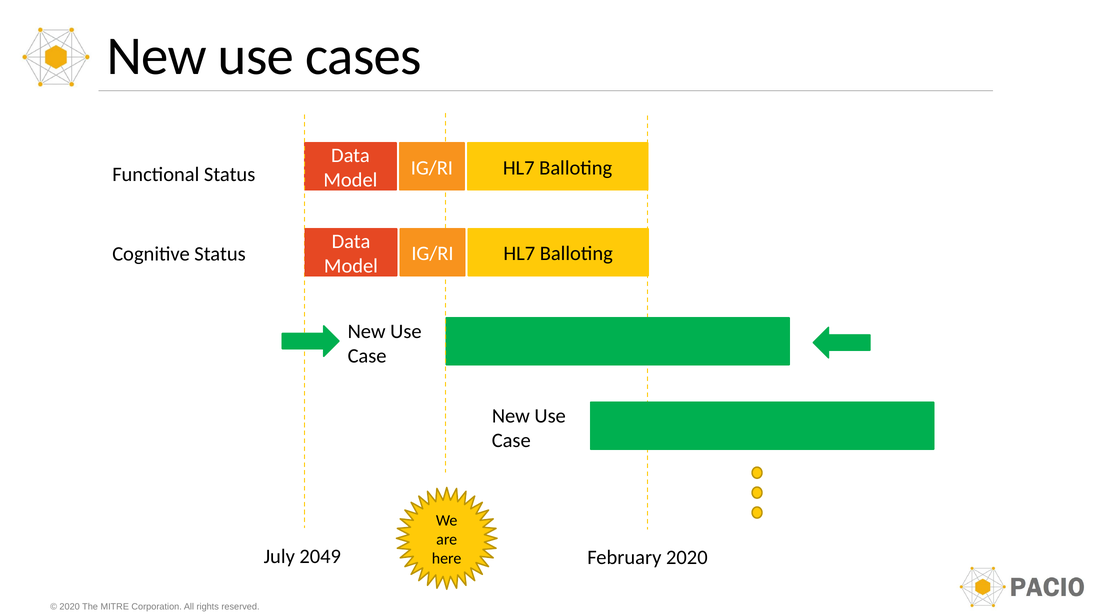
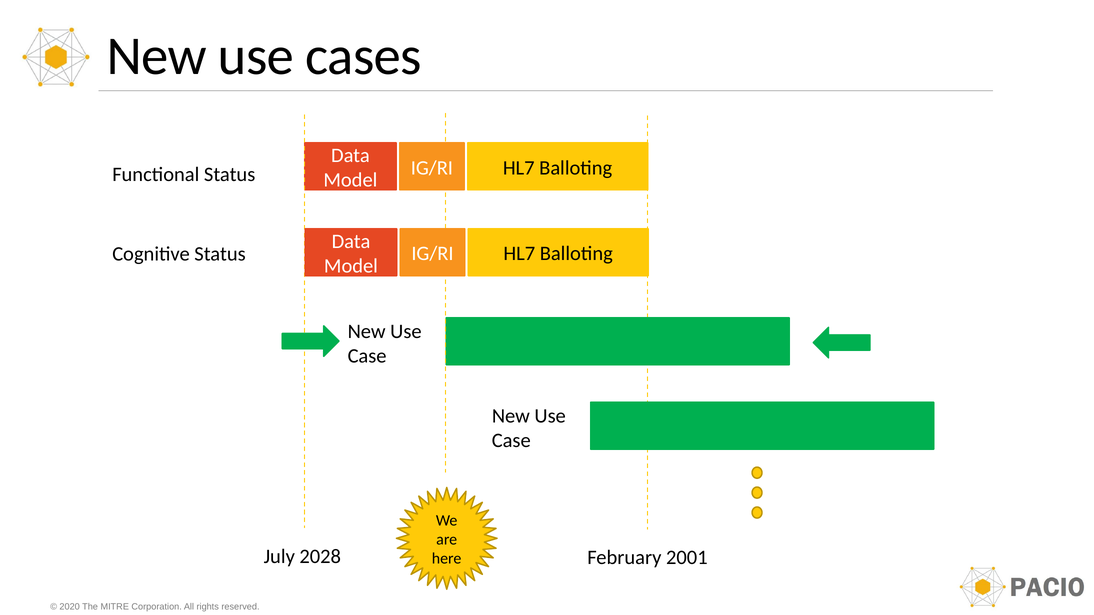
2049: 2049 -> 2028 (320, 557)
February 2020: 2020 -> 2001 (687, 558)
